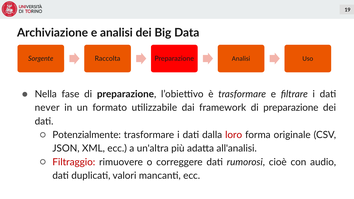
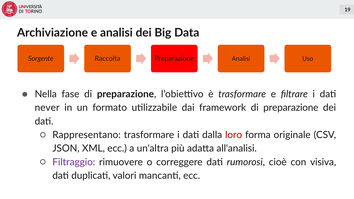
Potenzialmente: Potenzialmente -> Rappresentano (87, 135)
Filtraggio colour: red -> purple (74, 162)
audio: audio -> visiva (323, 162)
